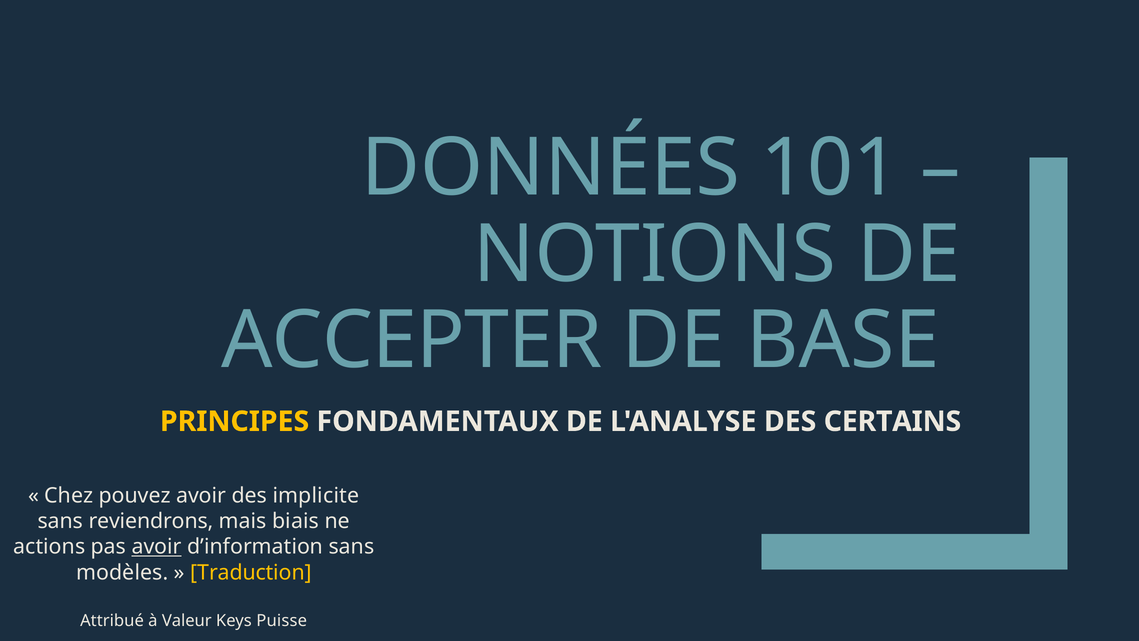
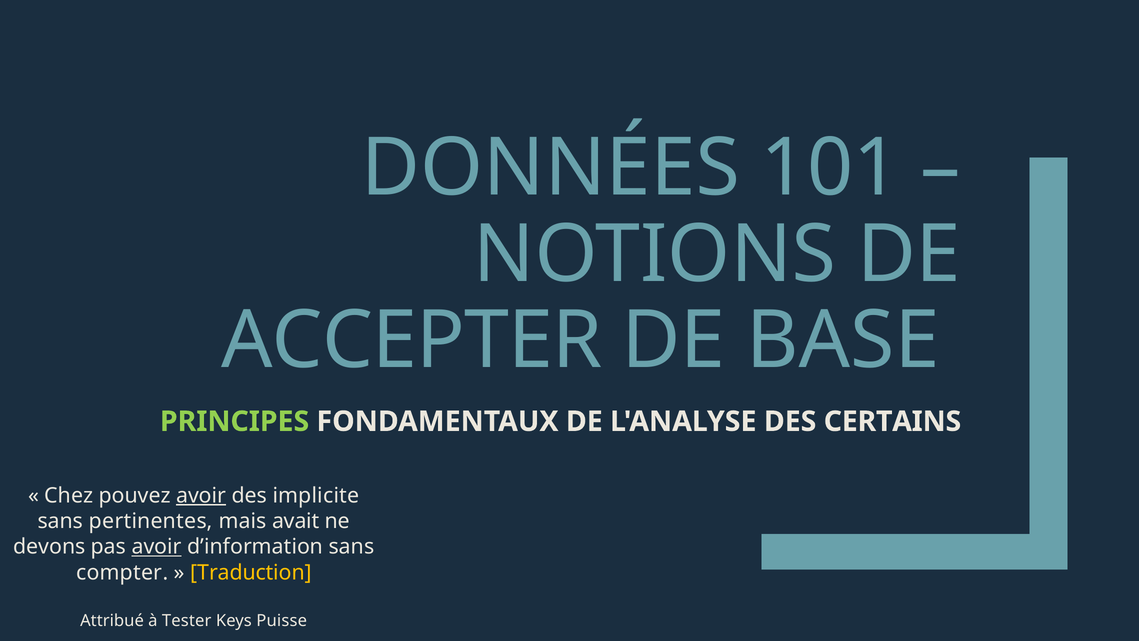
PRINCIPES colour: yellow -> light green (235, 421)
avoir underline: none -> present (201, 495)
reviendrons: reviendrons -> pertinentes (151, 521)
biais: biais -> avait (296, 521)
actions: actions -> devons (49, 547)
modèles: modèles -> compter (122, 572)
Valeur: Valeur -> Tester (187, 620)
